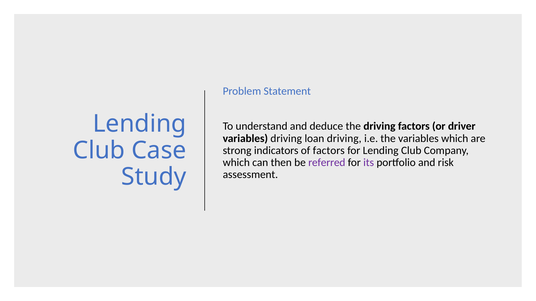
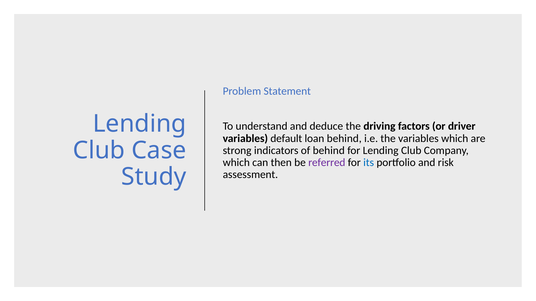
variables driving: driving -> default (286, 139)
loan driving: driving -> behind (344, 139)
of factors: factors -> behind (329, 151)
its colour: purple -> blue (369, 163)
